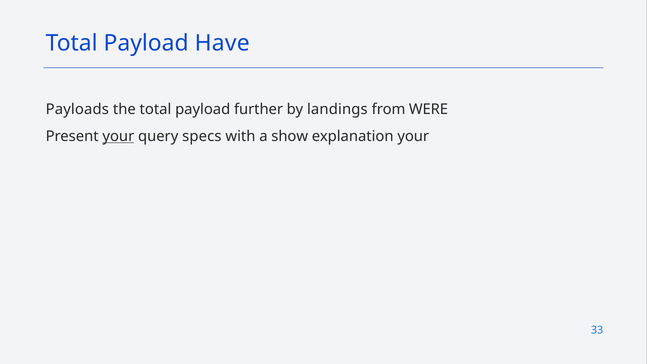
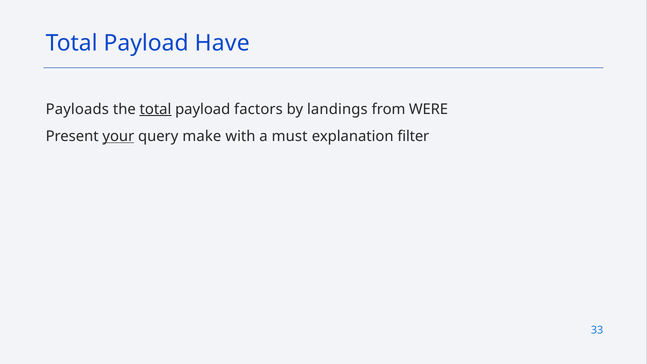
total underline: none -> present (155, 109)
further: further -> factors (258, 109)
specs: specs -> make (202, 136)
show: show -> must (290, 136)
explanation your: your -> filter (413, 136)
